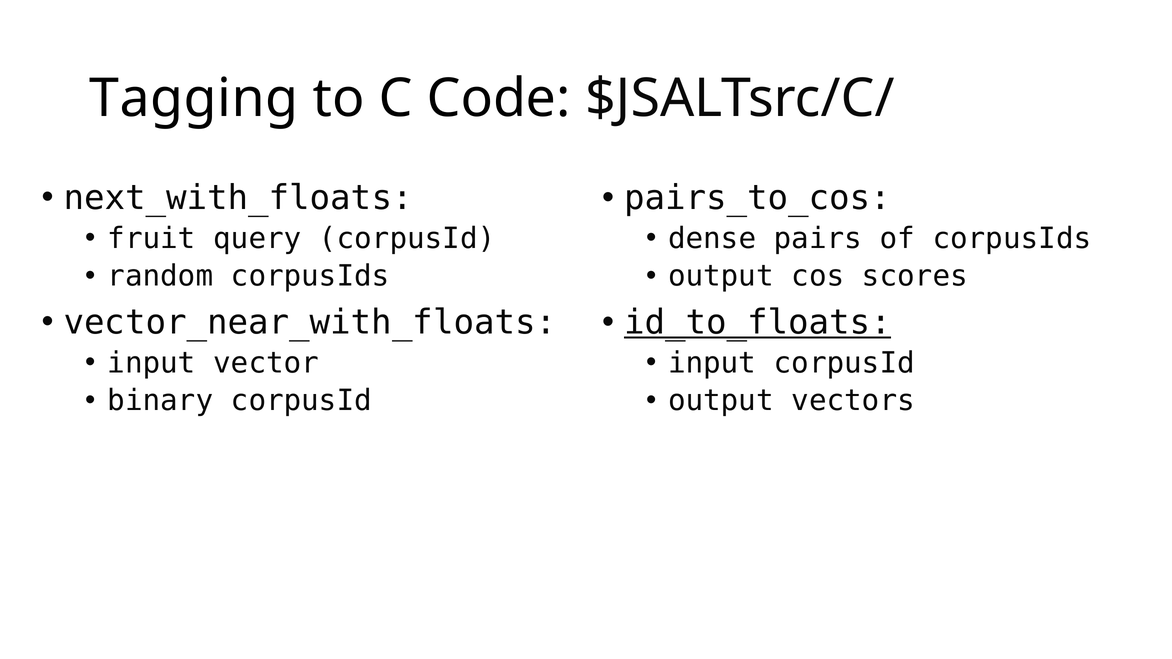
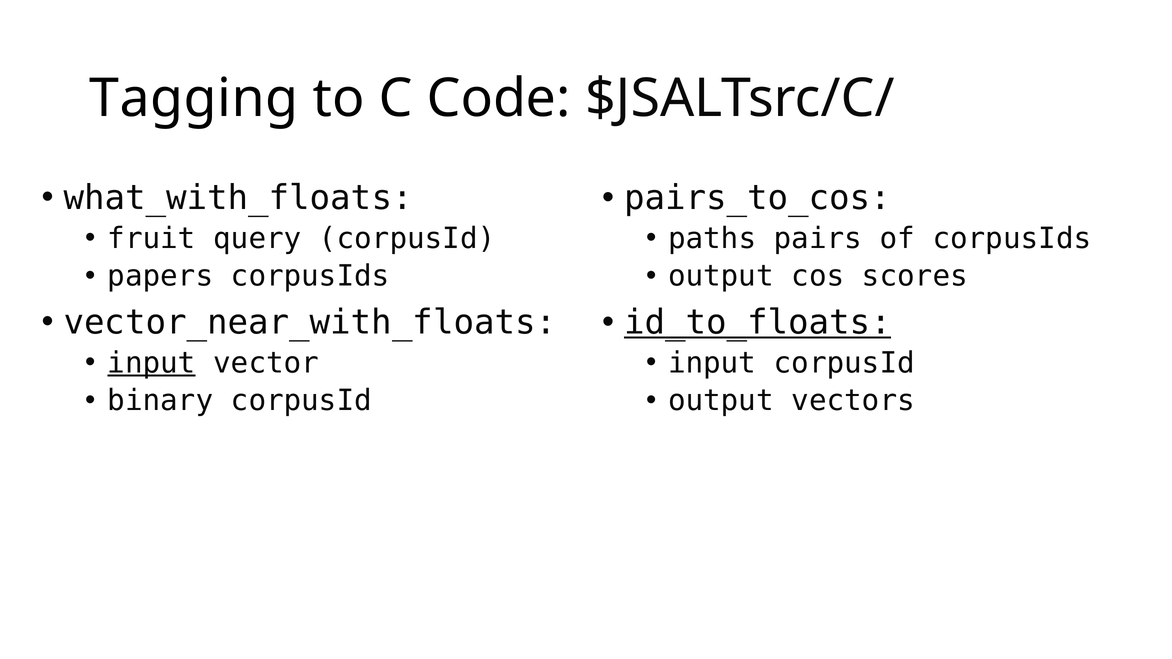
next_with_floats: next_with_floats -> what_with_floats (238, 198)
dense: dense -> paths (712, 239)
random: random -> papers (160, 276)
input underline: none -> present (152, 363)
